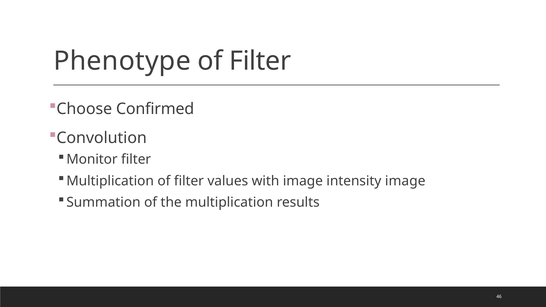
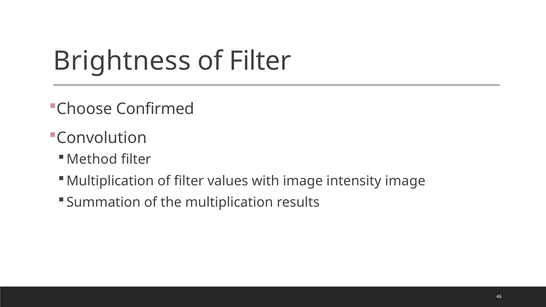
Phenotype: Phenotype -> Brightness (122, 61)
Monitor: Monitor -> Method (92, 160)
